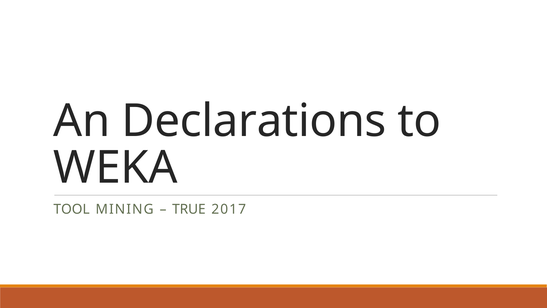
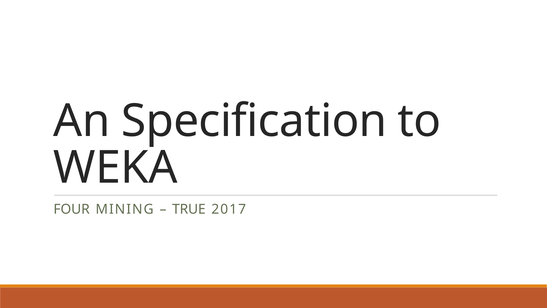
Declarations: Declarations -> Specification (254, 121)
TOOL: TOOL -> FOUR (72, 209)
